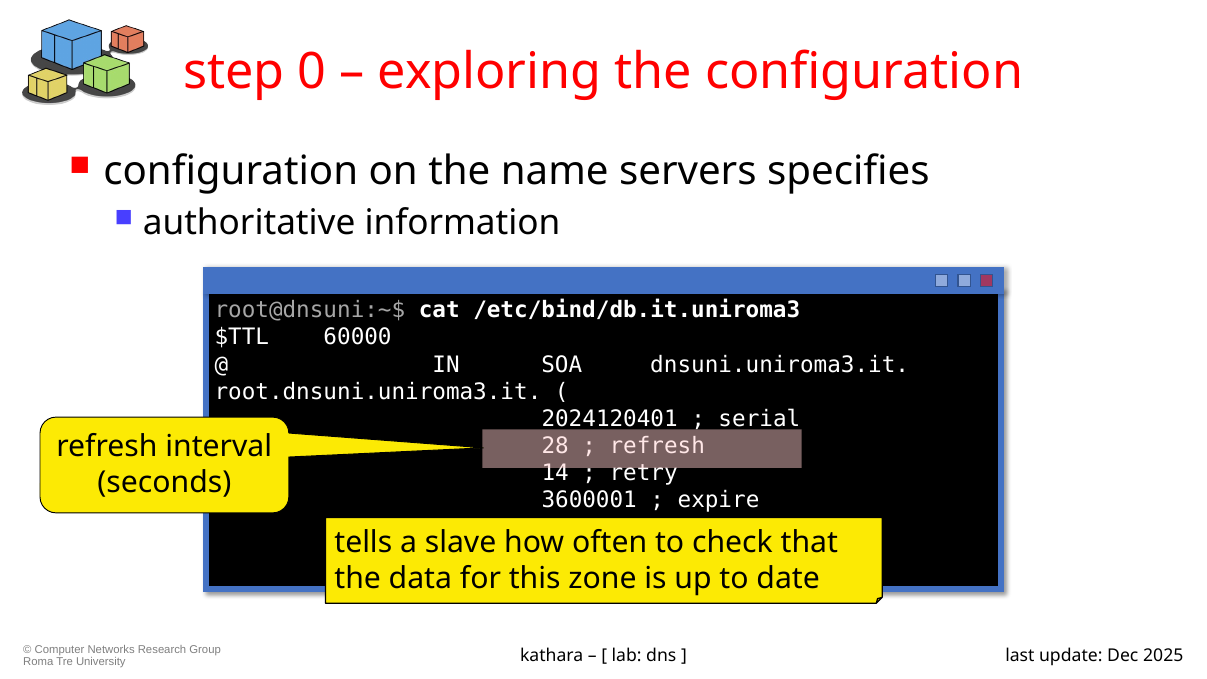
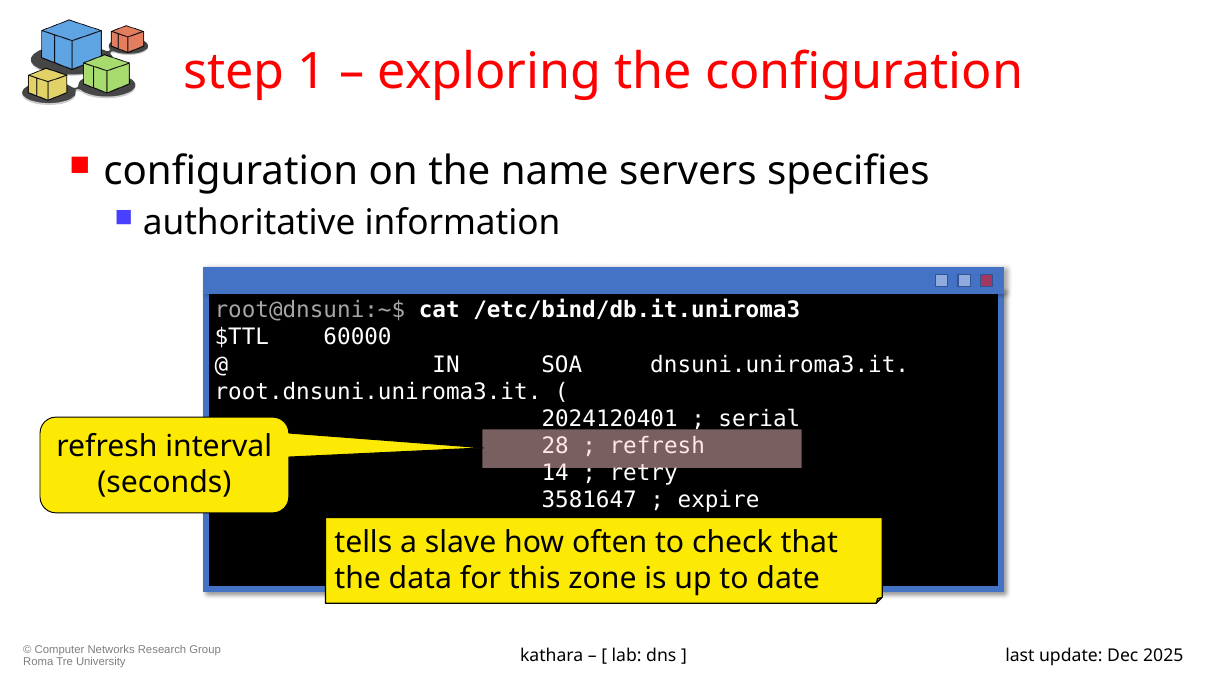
step 0: 0 -> 1 (312, 72)
3600001: 3600001 -> 3581647 (589, 500)
